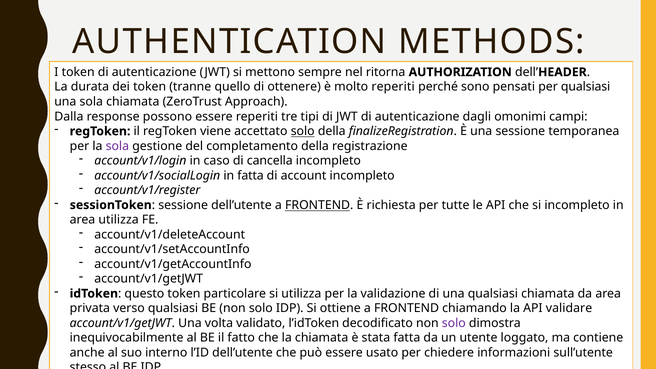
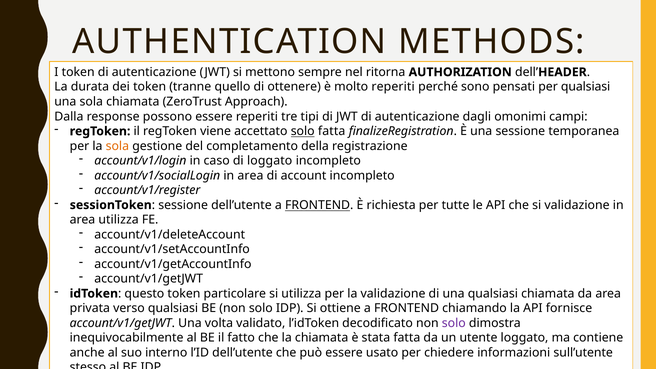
solo della: della -> fatta (332, 131)
sola colour: purple -> orange (117, 146)
di cancella: cancella -> loggato (270, 161)
account/v1/socialLogin in fatta: fatta -> area (250, 175)
si incompleto: incompleto -> validazione (577, 205)
validare: validare -> fornisce (569, 308)
